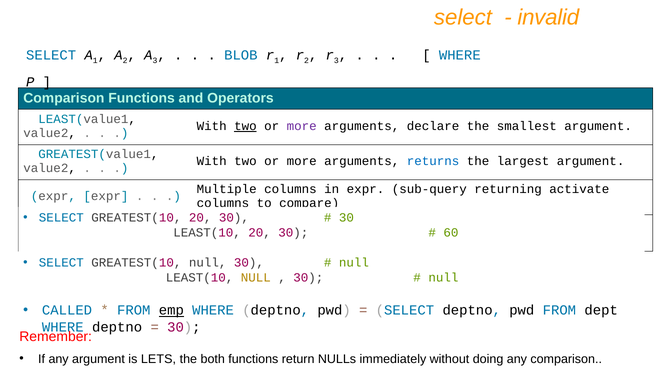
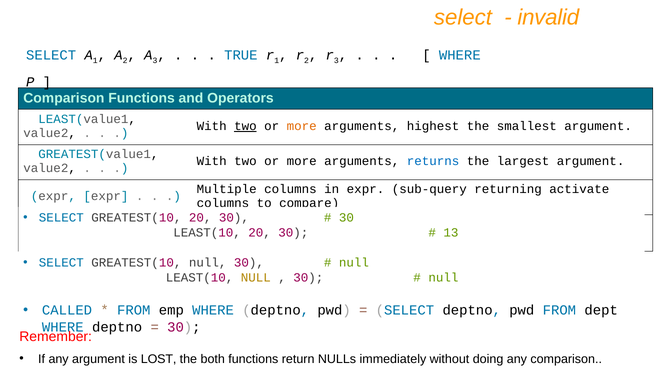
BLOB: BLOB -> TRUE (241, 55)
more colour: purple -> orange (302, 126)
declare: declare -> highest (433, 126)
60: 60 -> 13 (451, 233)
emp underline: present -> none (171, 311)
LETS: LETS -> LOST (159, 359)
